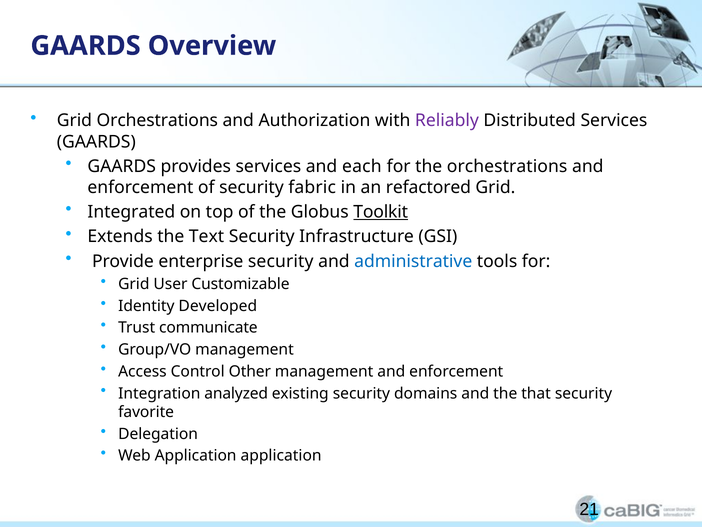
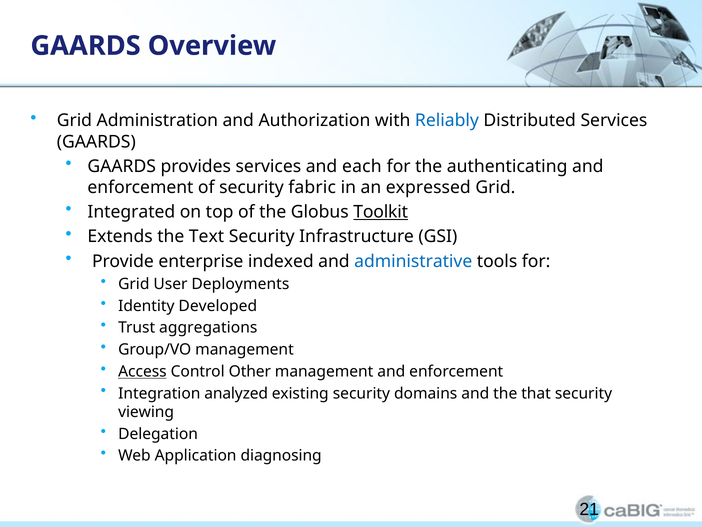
Grid Orchestrations: Orchestrations -> Administration (157, 121)
Reliably colour: purple -> blue (447, 121)
the orchestrations: orchestrations -> authenticating (507, 166)
refactored: refactored -> expressed (428, 187)
enterprise security: security -> indexed (281, 261)
Customizable: Customizable -> Deployments (240, 284)
communicate: communicate -> aggregations (208, 328)
Access underline: none -> present (142, 371)
favorite: favorite -> viewing (146, 412)
Application application: application -> diagnosing (281, 455)
